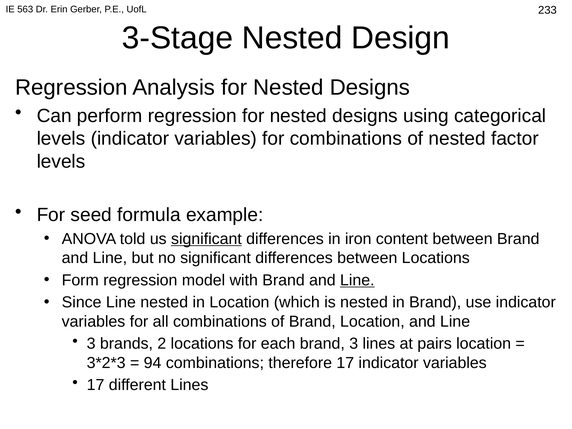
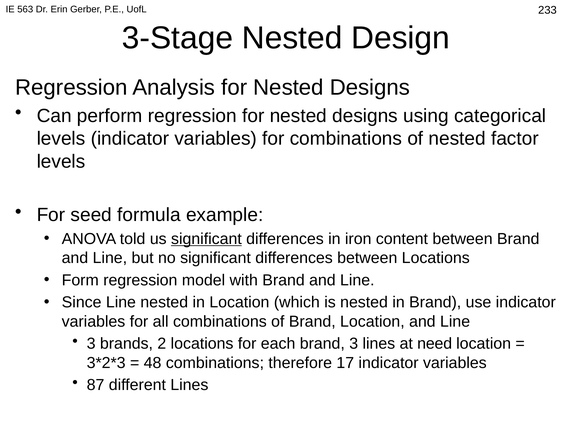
Line underline: present -> none (357, 280)
pairs: pairs -> need (435, 344)
94: 94 -> 48 (153, 363)
17: 17 -> 87 (96, 385)
